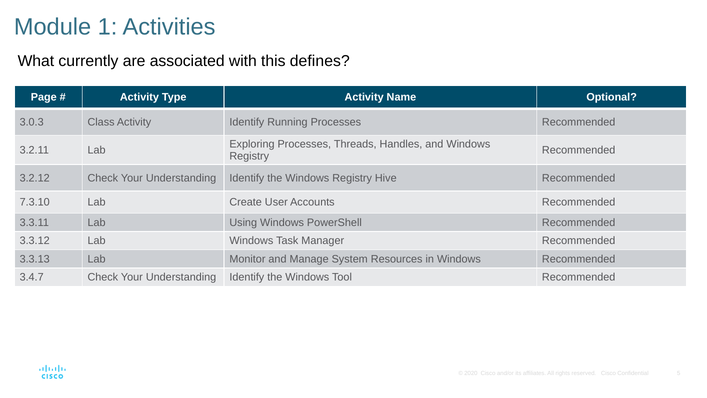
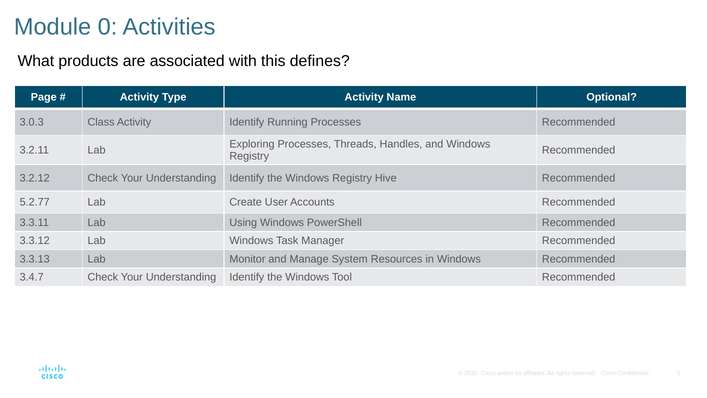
1: 1 -> 0 (108, 27)
currently: currently -> products (88, 61)
7.3.10: 7.3.10 -> 5.2.77 (35, 202)
